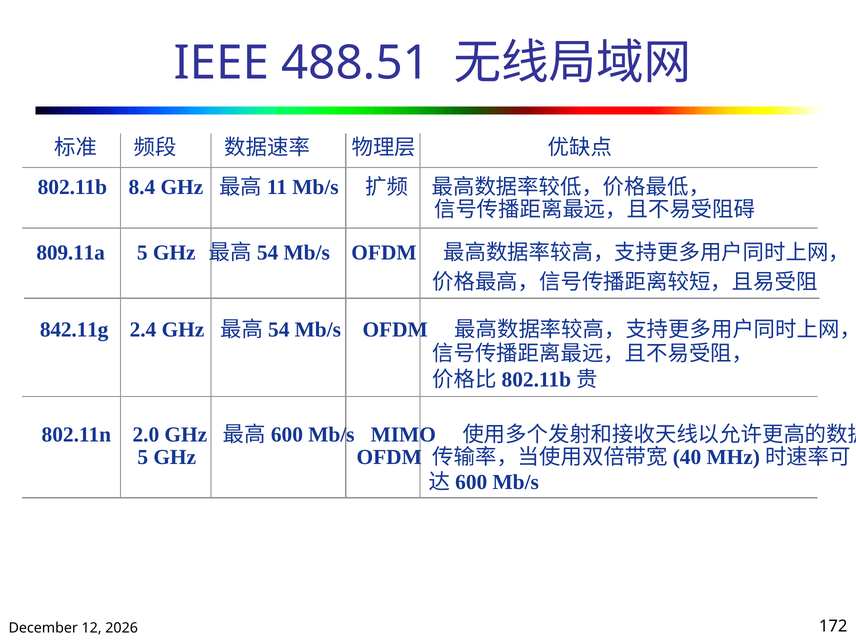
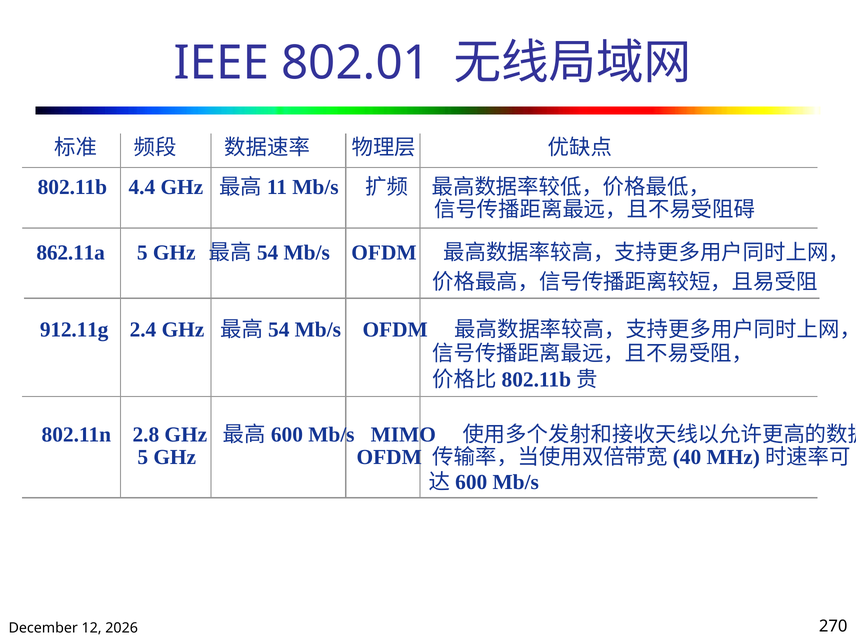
488.51: 488.51 -> 802.01 (356, 63)
8.4: 8.4 -> 4.4 (142, 187)
809.11a: 809.11a -> 862.11a (71, 253)
842.11g: 842.11g -> 912.11g (74, 330)
2.0: 2.0 -> 2.8 (146, 435)
172: 172 -> 270 (833, 626)
